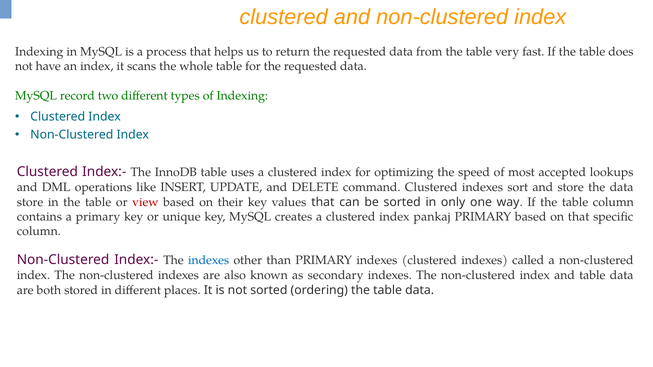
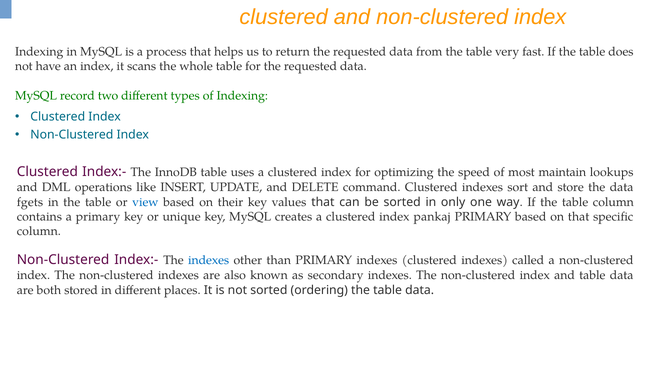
accepted: accepted -> maintain (562, 172)
store: store -> fgets (30, 202)
view colour: red -> blue (145, 202)
